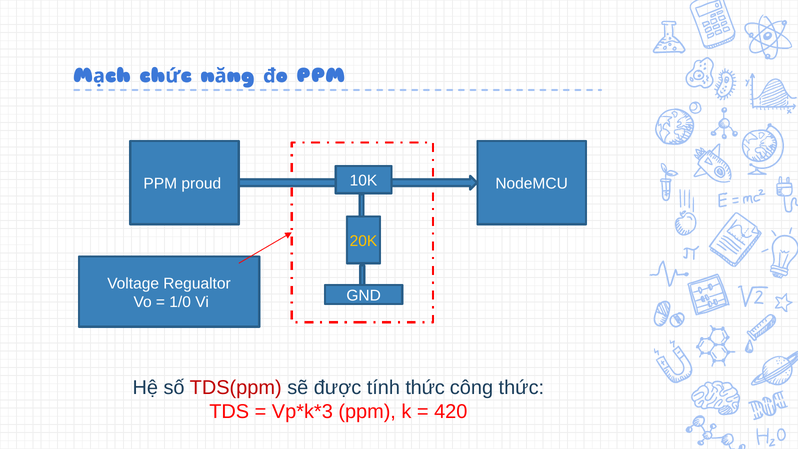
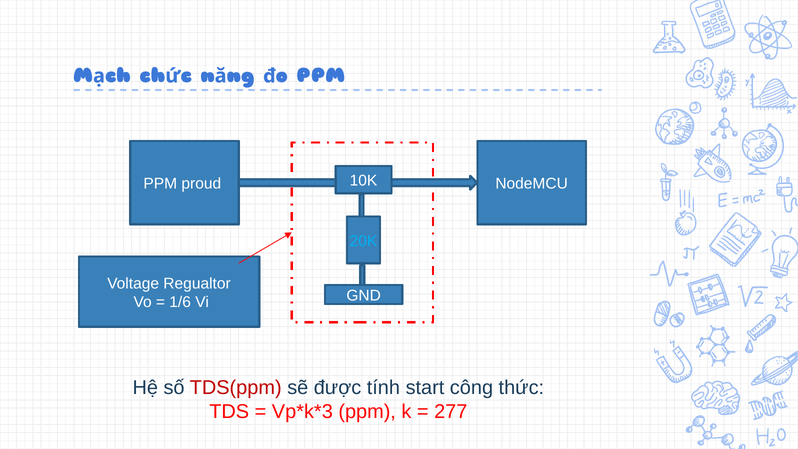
20K colour: yellow -> light blue (364, 241)
1/0: 1/0 -> 1/6 (180, 302)
tính thức: thức -> start (425, 388)
420: 420 -> 277 (451, 412)
